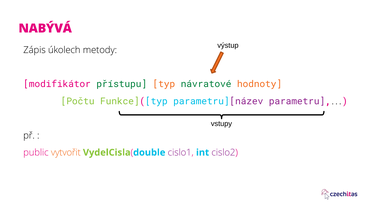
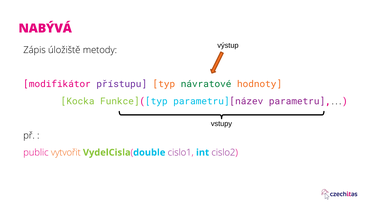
úkolech: úkolech -> úložiště (64, 50)
přístupu colour: green -> purple (122, 84)
Počtu: Počtu -> Kocka (78, 101)
